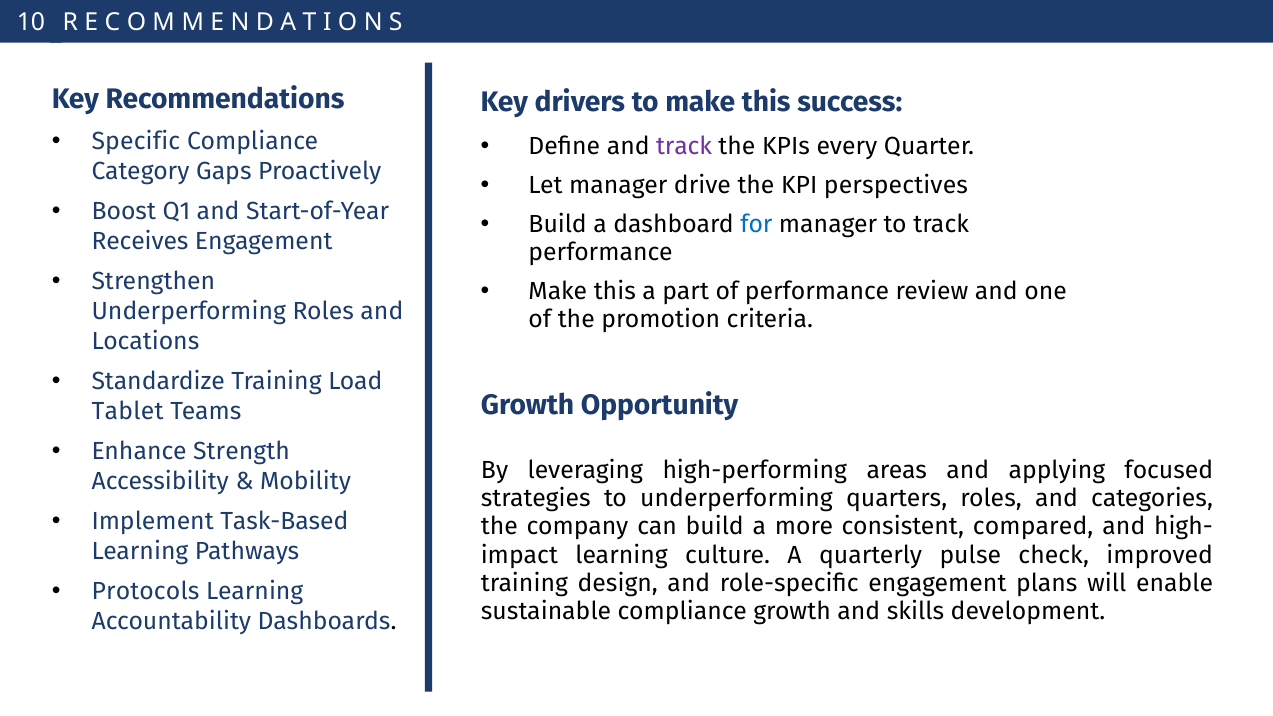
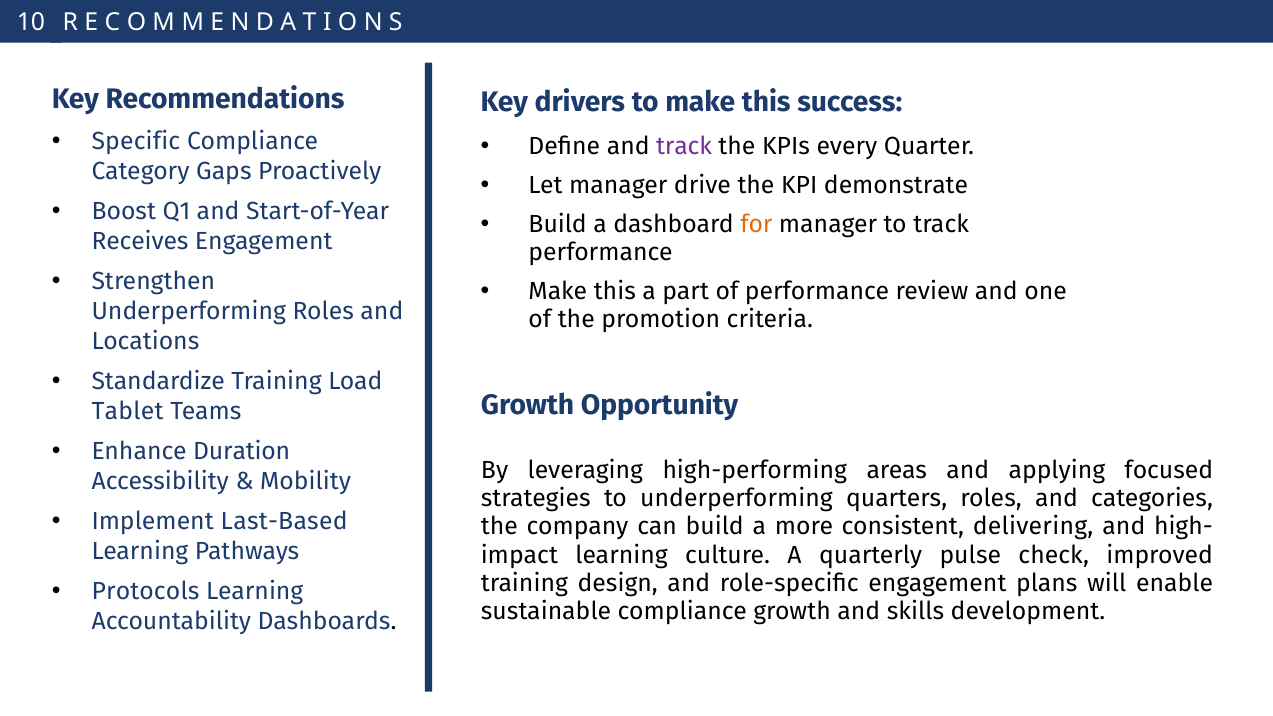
perspectives: perspectives -> demonstrate (896, 185)
for colour: blue -> orange (756, 224)
Strength: Strength -> Duration (242, 452)
Task-Based: Task-Based -> Last-Based (284, 522)
compared: compared -> delivering (1033, 527)
